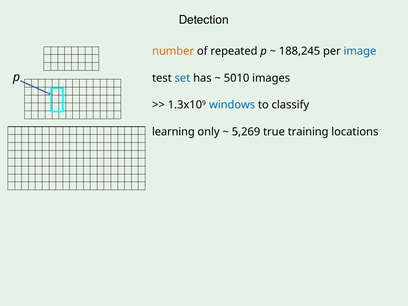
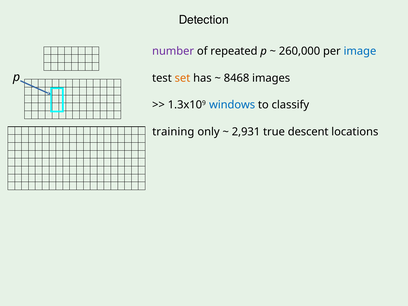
number colour: orange -> purple (173, 51)
188,245: 188,245 -> 260,000 (300, 51)
set colour: blue -> orange (182, 78)
5010: 5010 -> 8468 (237, 78)
learning: learning -> training (173, 132)
5,269: 5,269 -> 2,931 (246, 132)
training: training -> descent (308, 132)
